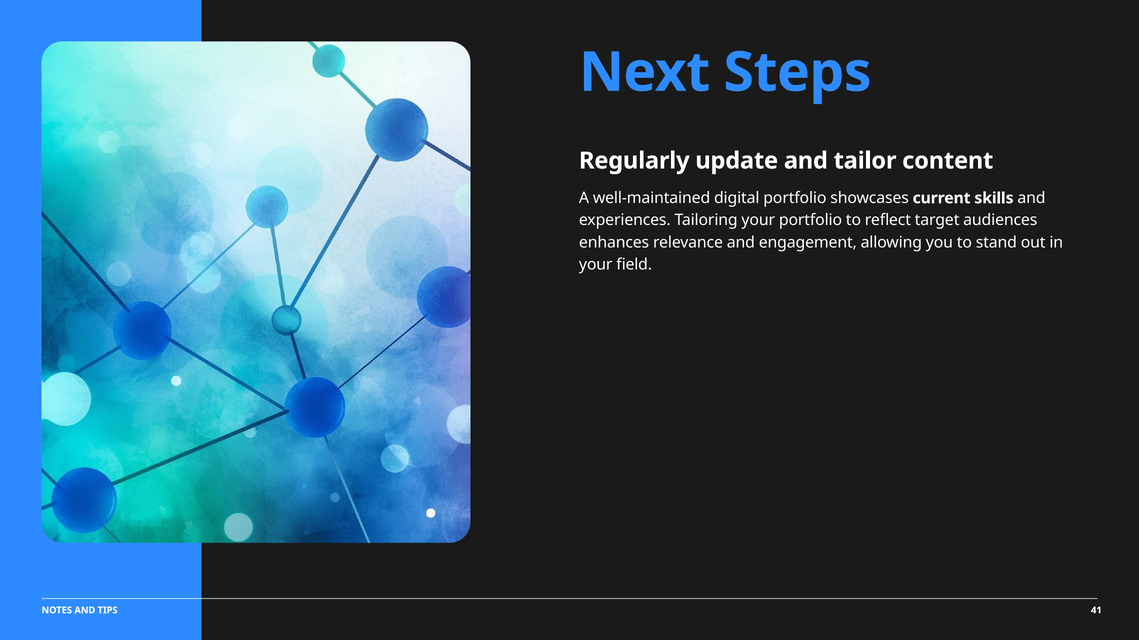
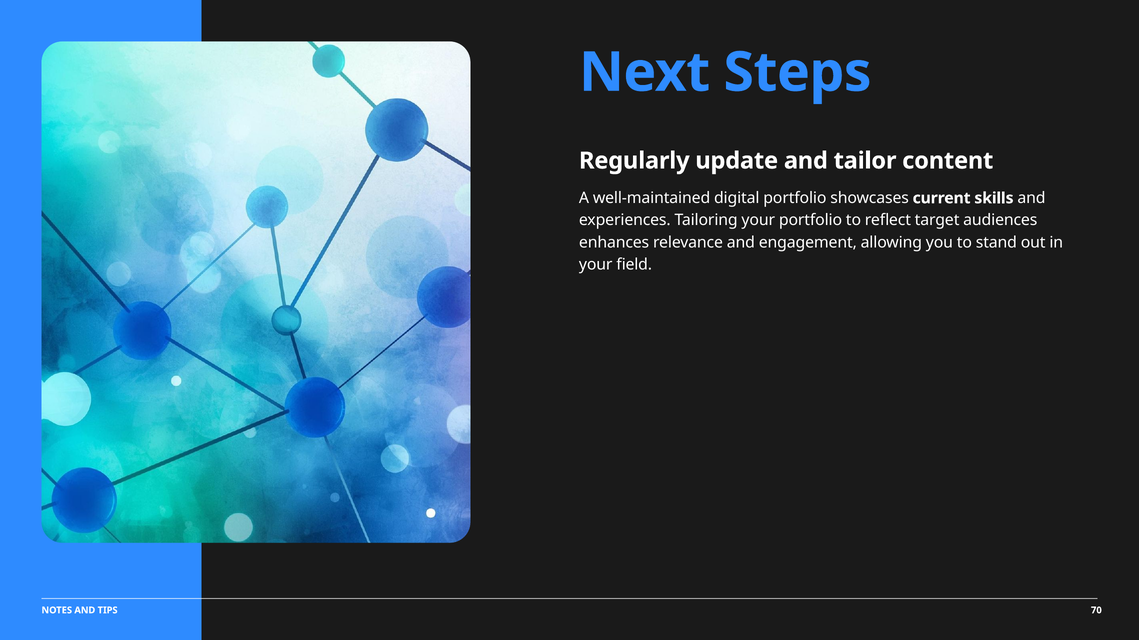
41: 41 -> 70 (1096, 611)
